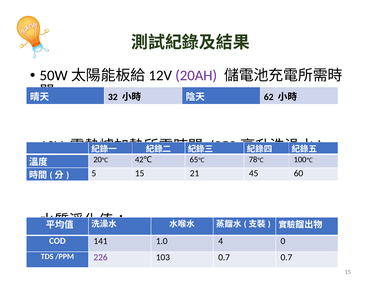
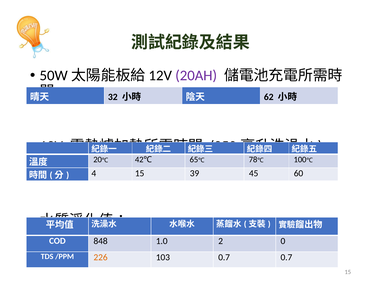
5: 5 -> 4 (94, 174)
21: 21 -> 39 (195, 174)
141: 141 -> 848 (101, 242)
4: 4 -> 2 (221, 242)
226 colour: purple -> orange (101, 258)
